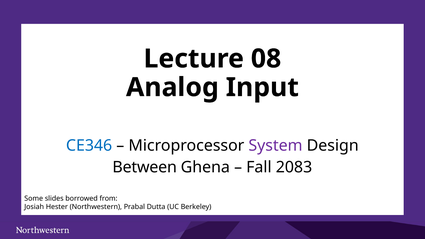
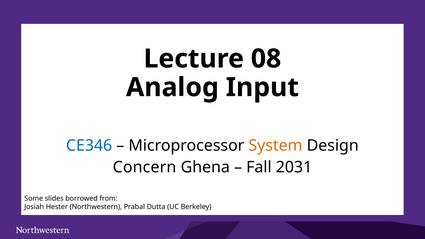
System colour: purple -> orange (276, 146)
Between: Between -> Concern (145, 167)
2083: 2083 -> 2031 (294, 167)
